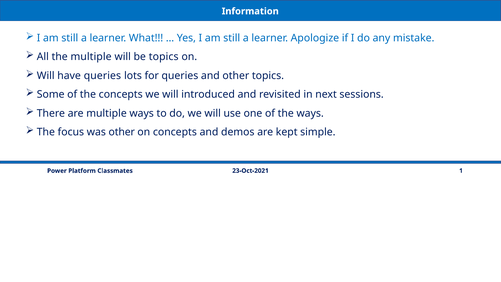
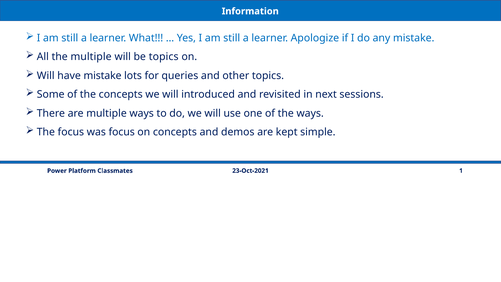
have queries: queries -> mistake (103, 76)
was other: other -> focus (122, 132)
